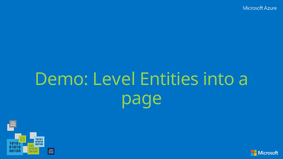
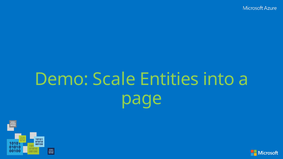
Level: Level -> Scale (114, 79)
